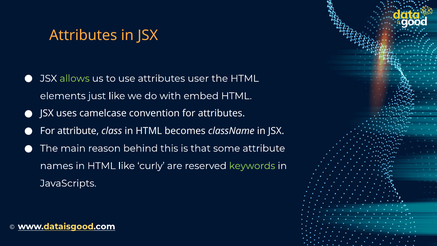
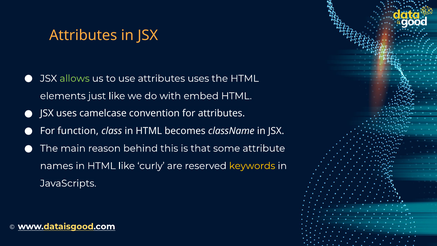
attributes user: user -> uses (198, 78)
For attribute: attribute -> function (78, 131)
keywords colour: light green -> yellow (252, 166)
